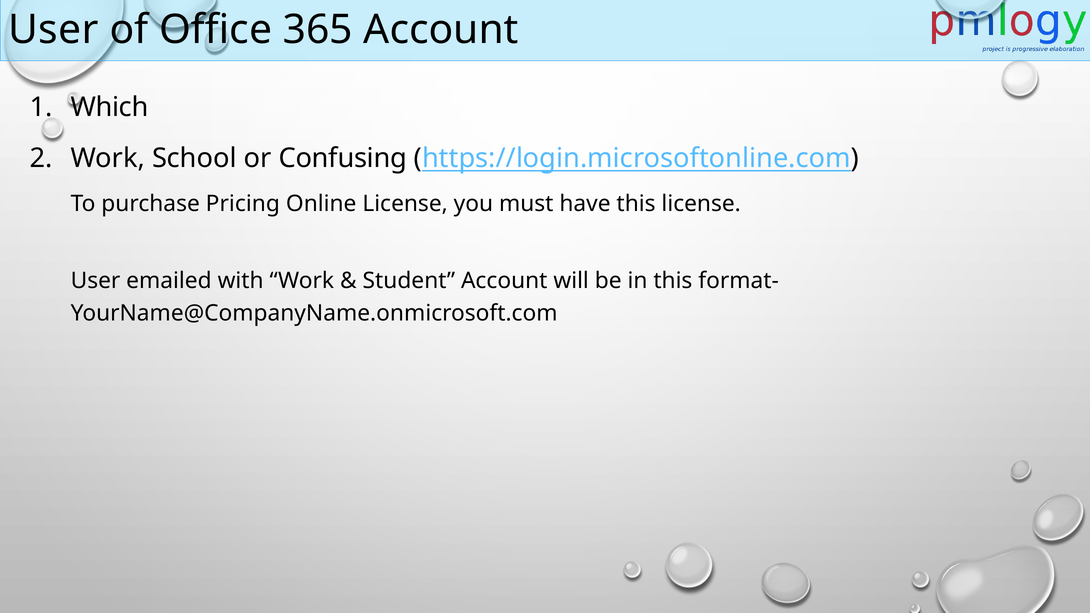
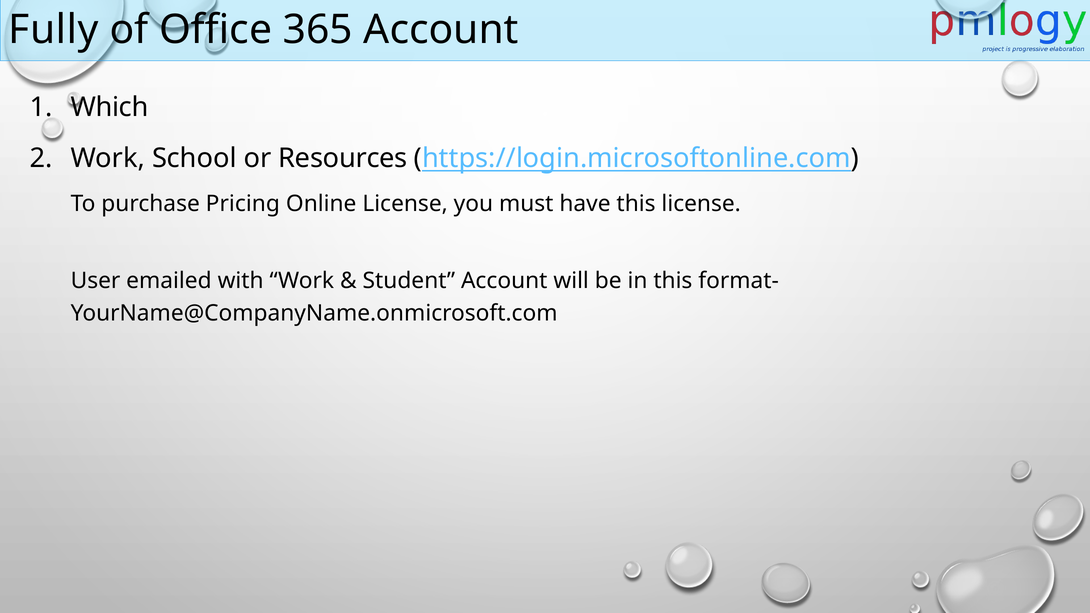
User: User -> Fully (53, 30)
Confusing: Confusing -> Resources (343, 159)
